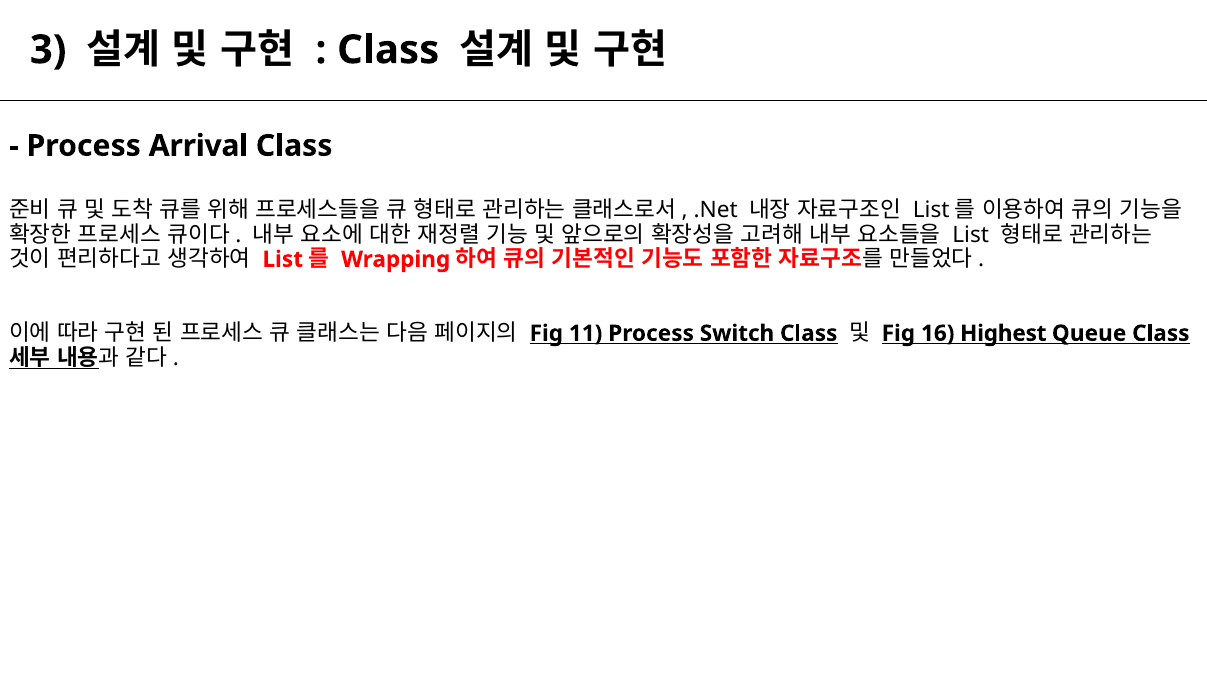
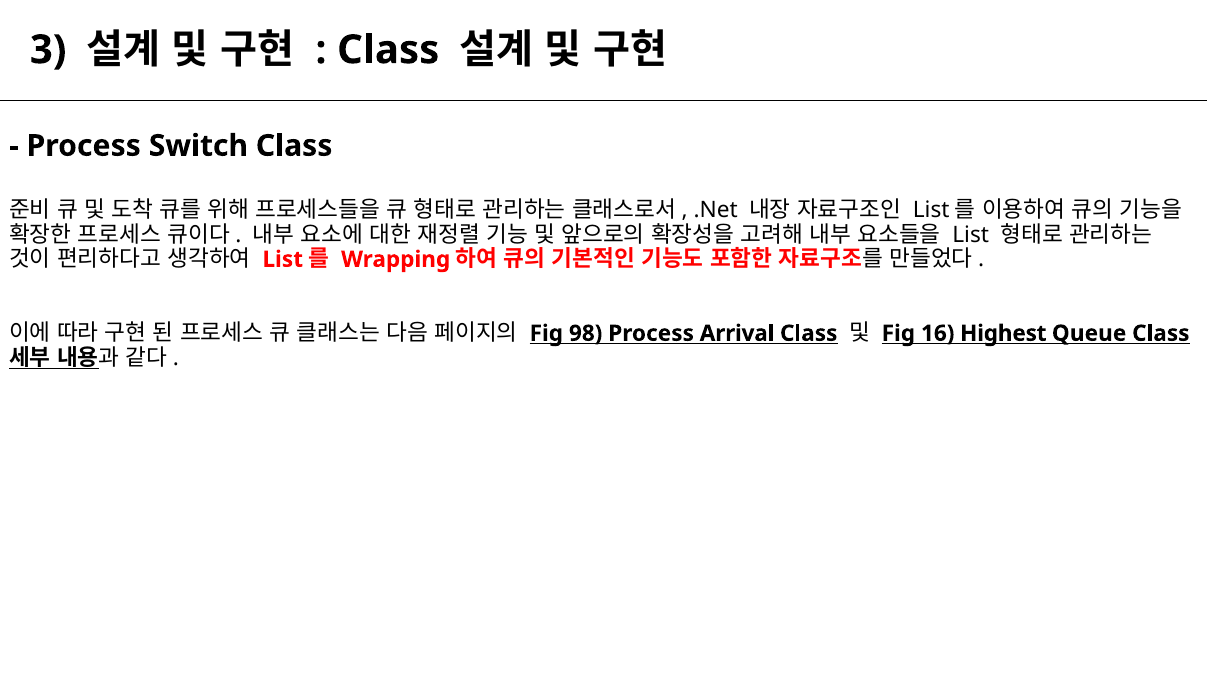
Arrival: Arrival -> Switch (198, 146)
11: 11 -> 98 (586, 333)
Switch: Switch -> Arrival (737, 333)
